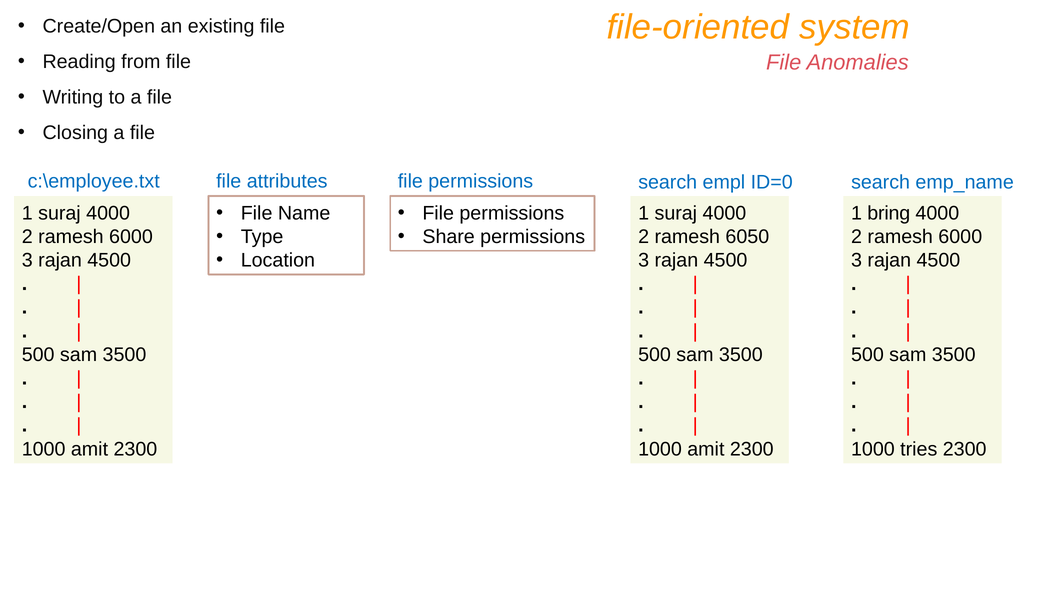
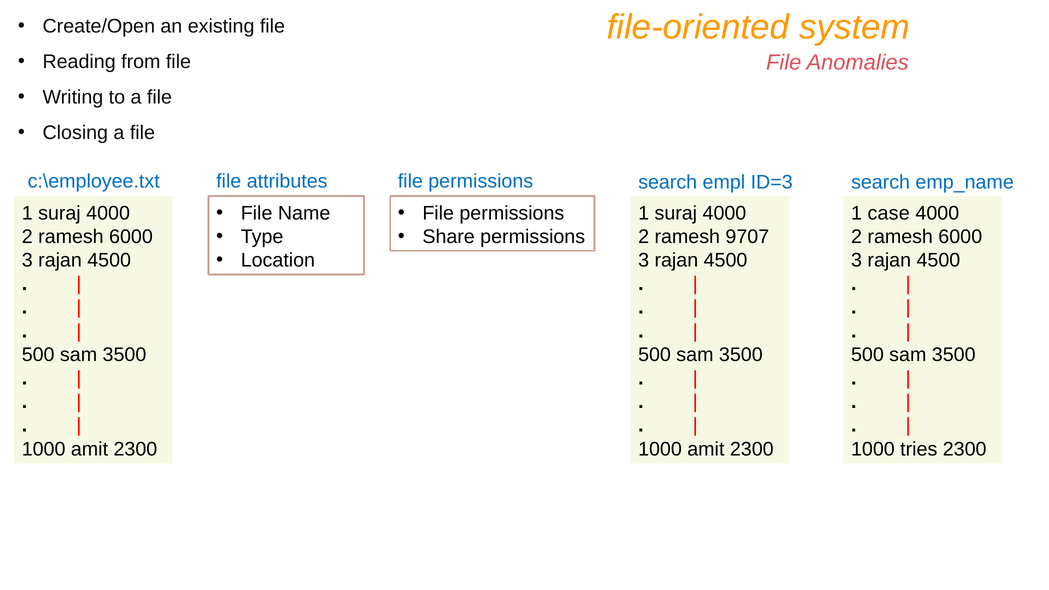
ID=0: ID=0 -> ID=3 (772, 182)
bring: bring -> case (889, 213)
6050: 6050 -> 9707 (747, 237)
